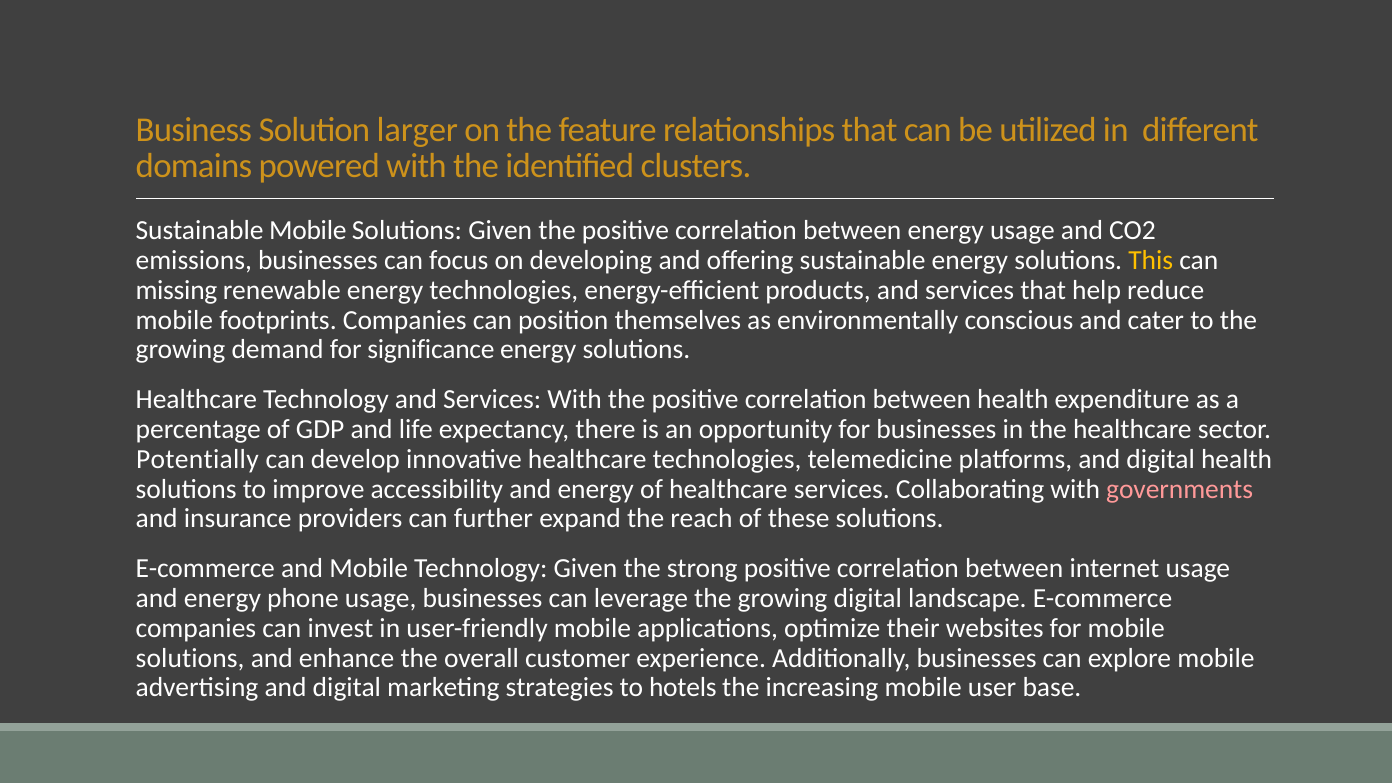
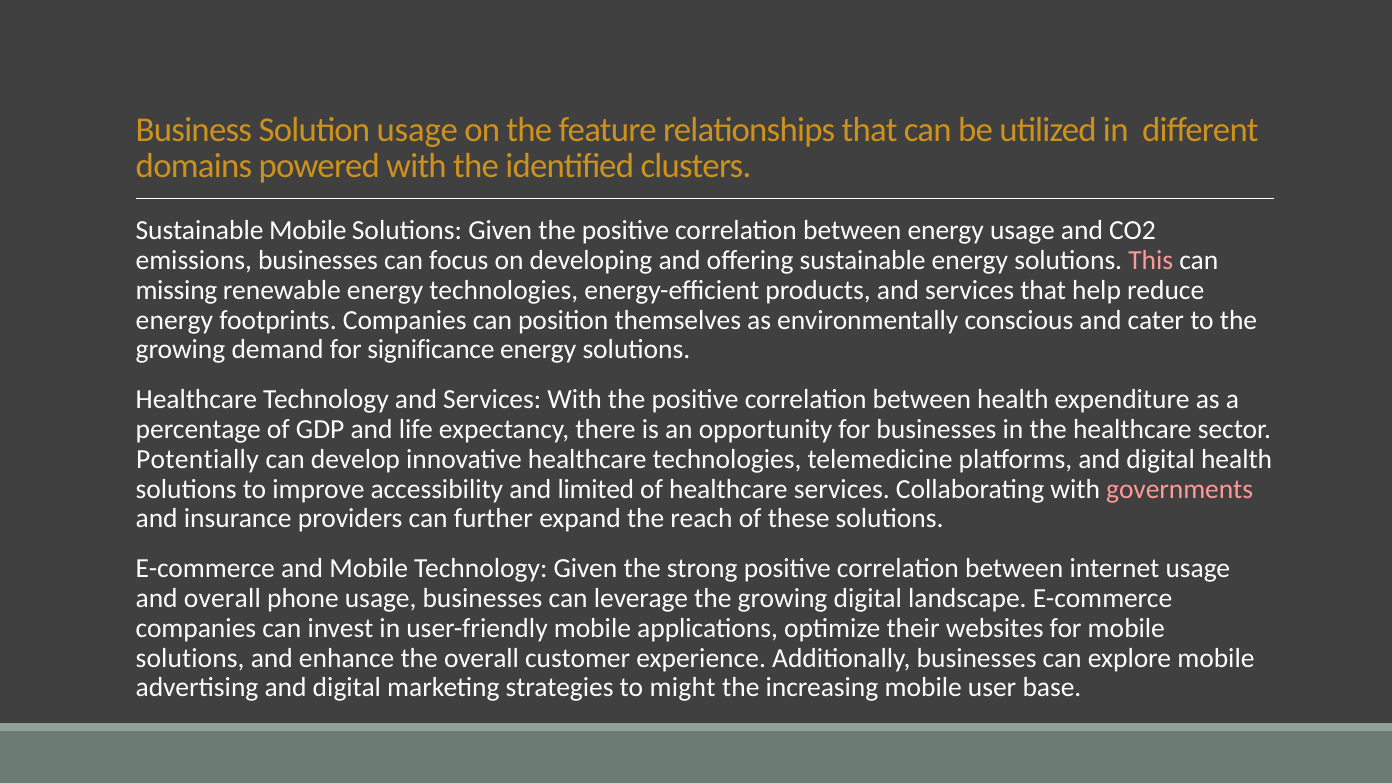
Solution larger: larger -> usage (417, 130)
This colour: yellow -> pink (1151, 260)
mobile: mobile -> energy (174, 320)
accessibility and energy: energy -> limited (596, 489)
energy: energy -> overall (222, 599)
hotels: hotels -> might (683, 688)
